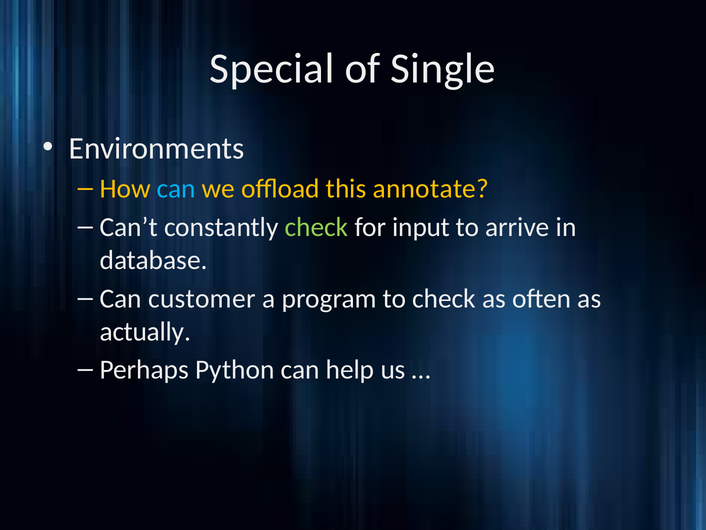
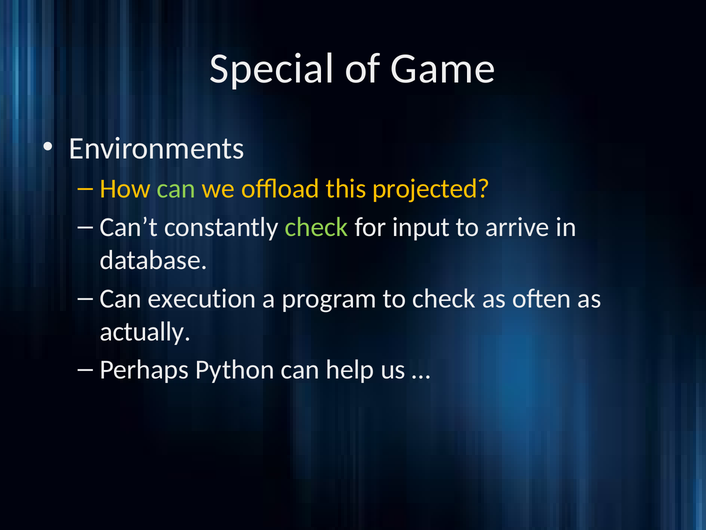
Single: Single -> Game (443, 68)
can colour: light blue -> light green (176, 189)
annotate: annotate -> projected (431, 189)
customer: customer -> execution (202, 298)
